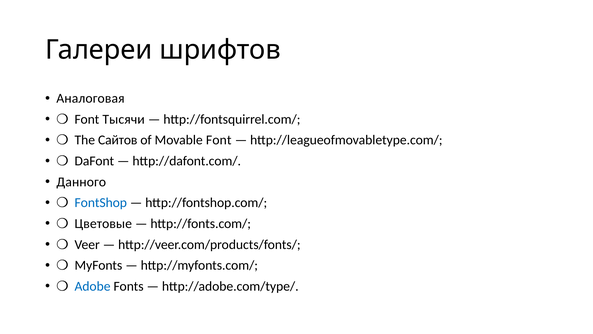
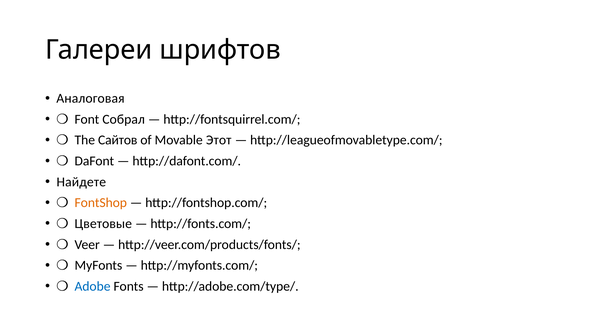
Тысячи: Тысячи -> Собрал (124, 119)
Movable Font: Font -> Этот (219, 140)
Данного: Данного -> Найдете (81, 182)
FontShop colour: blue -> orange (101, 203)
